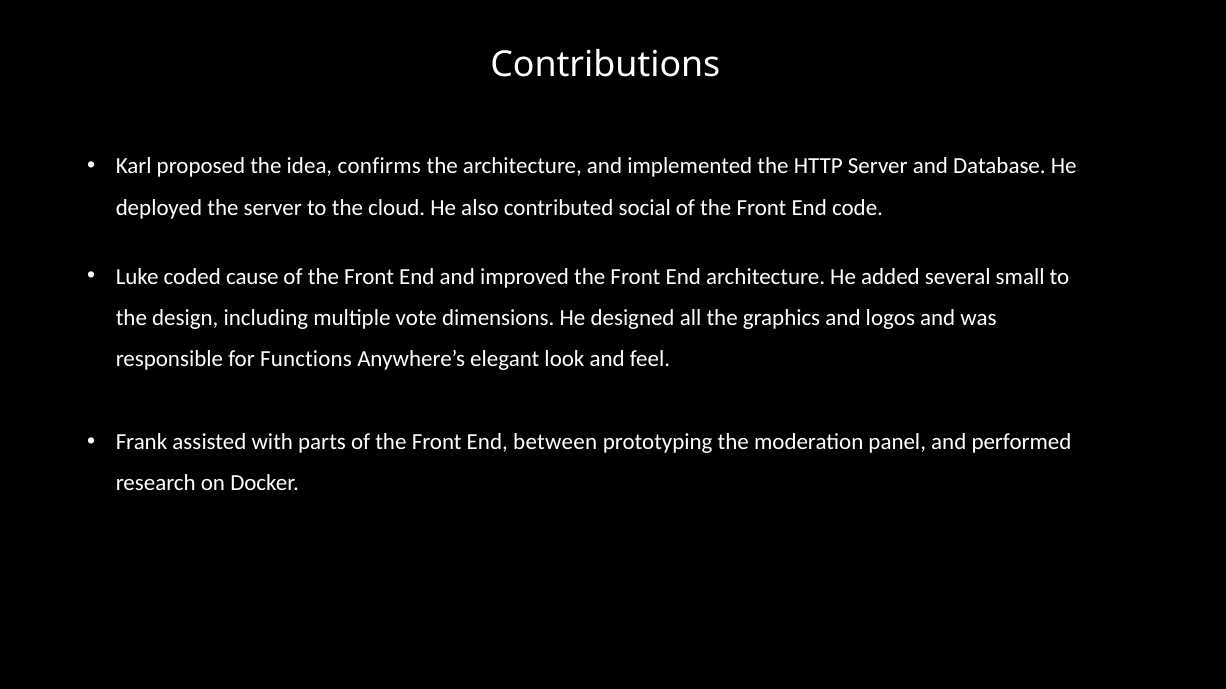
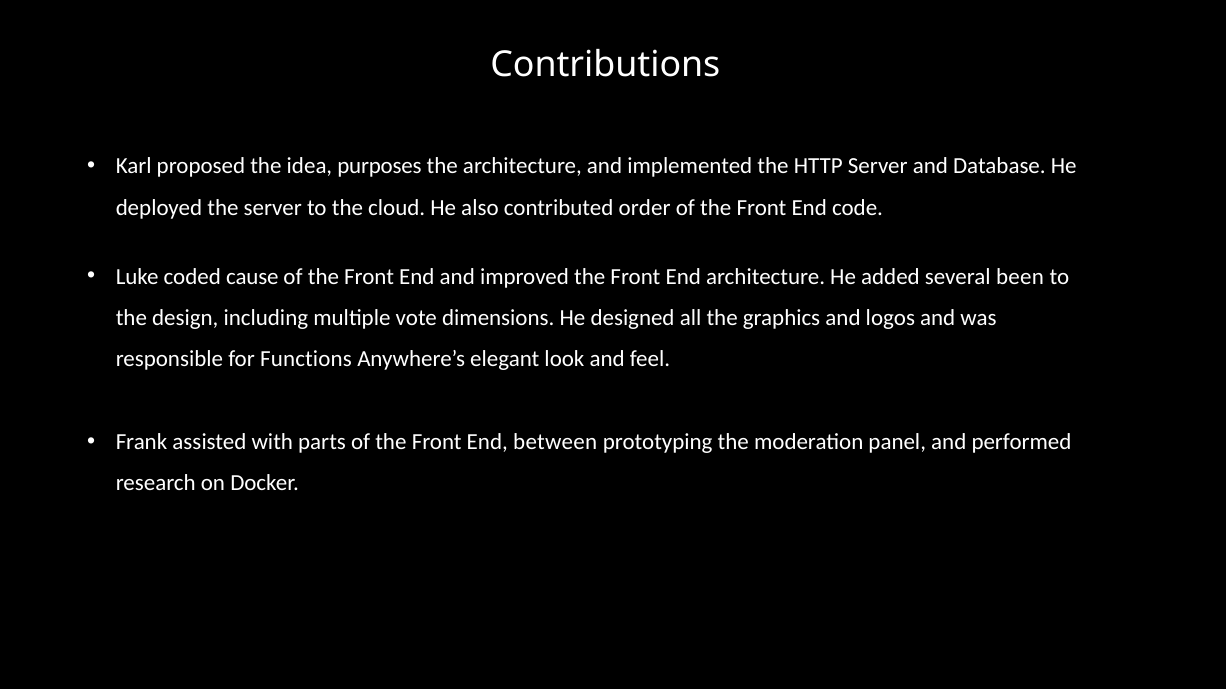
confirms: confirms -> purposes (379, 167)
social: social -> order (645, 208)
small: small -> been (1020, 277)
